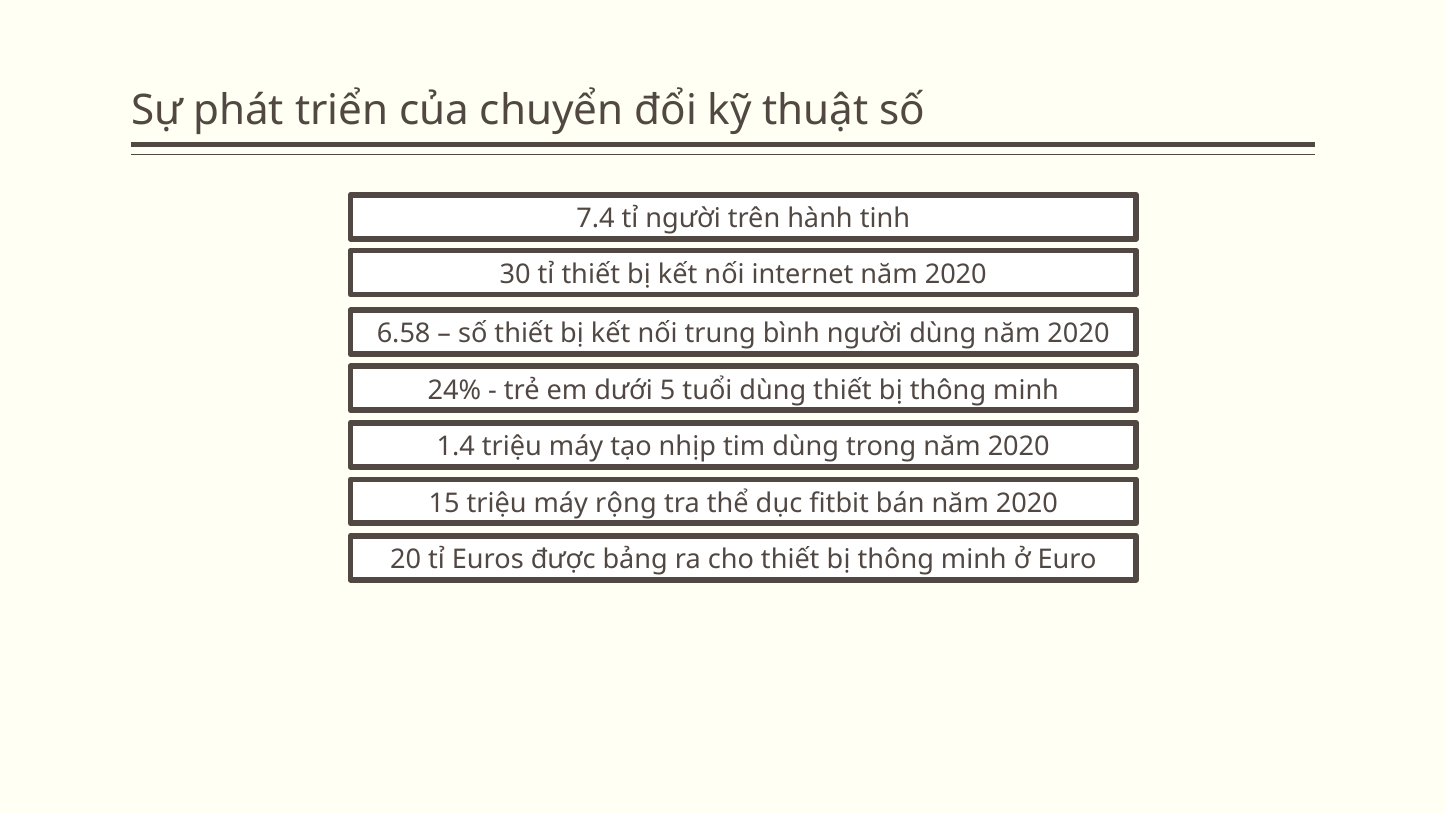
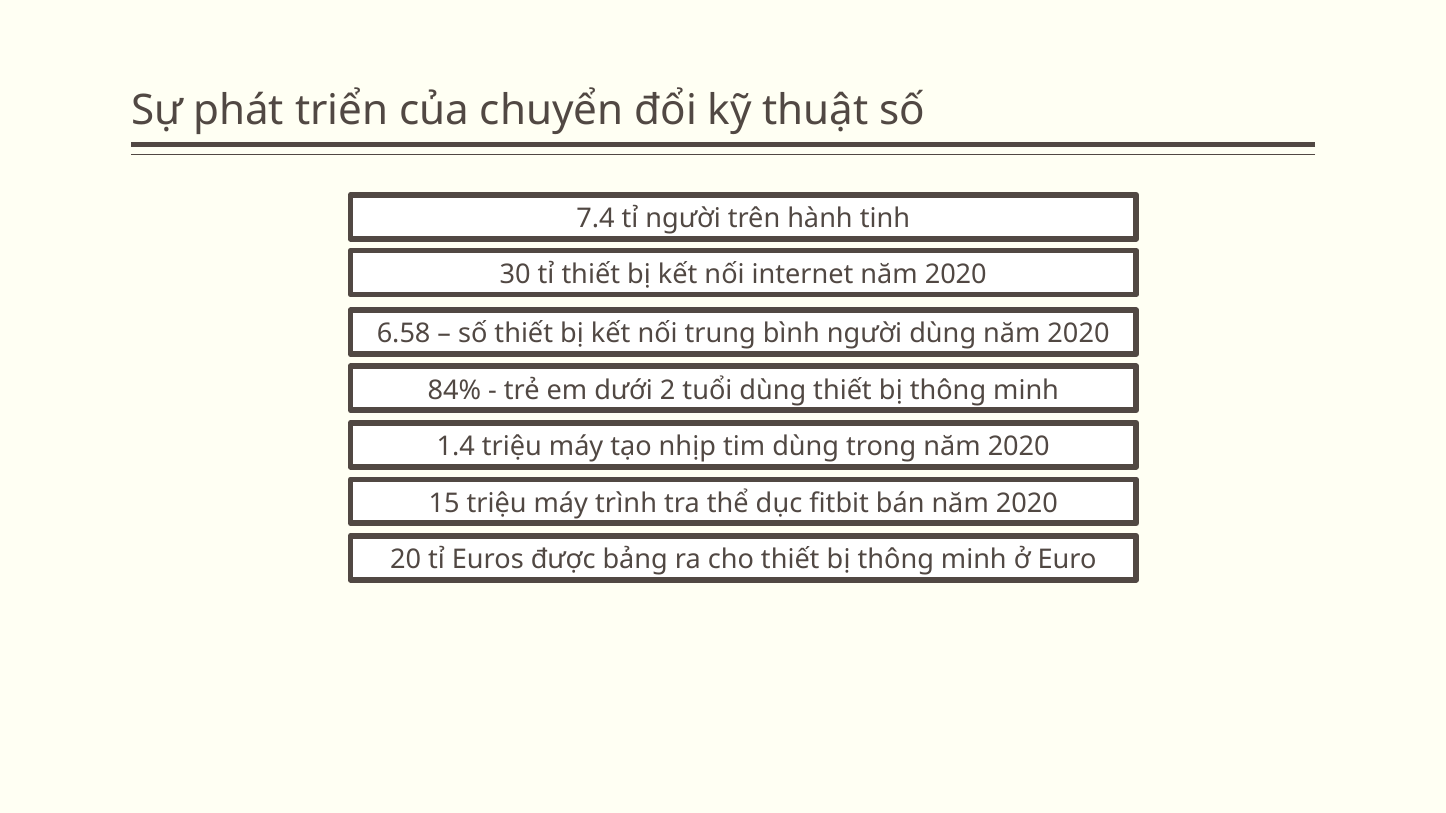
24%: 24% -> 84% (454, 390)
5: 5 -> 2 (668, 390)
rộng: rộng -> trình (626, 503)
